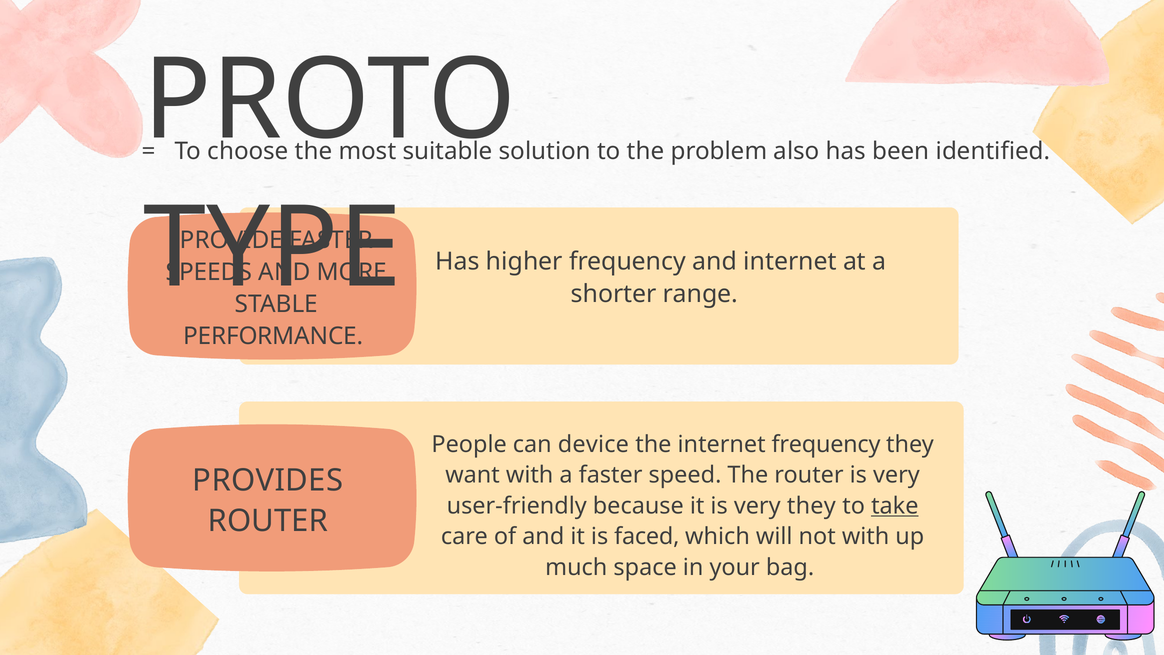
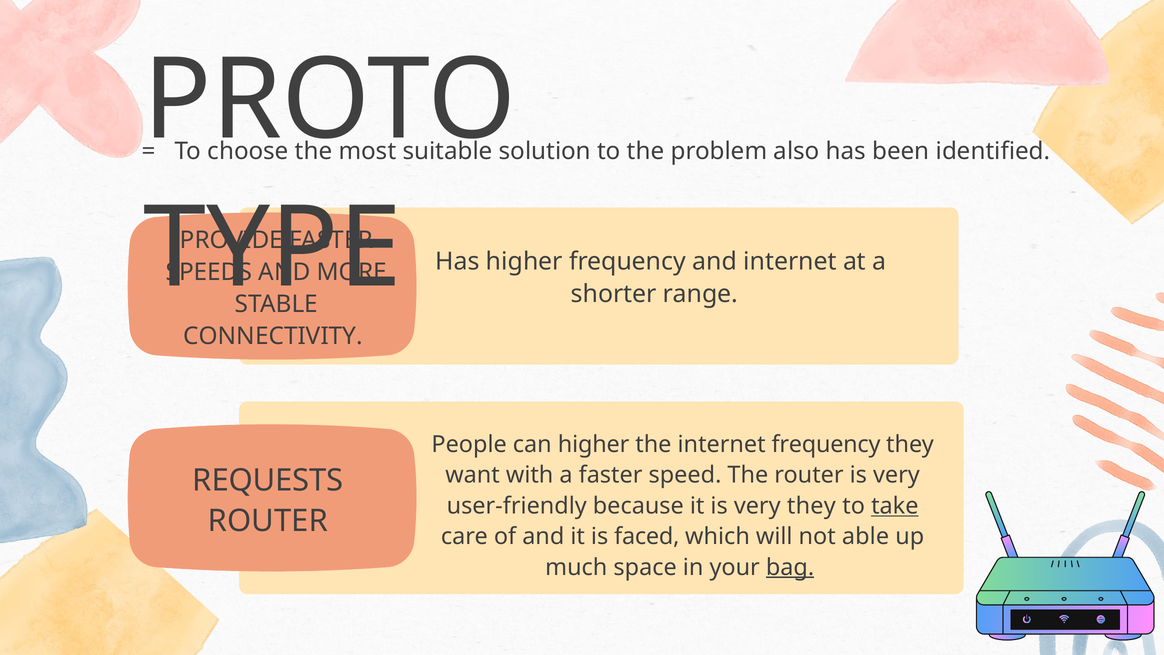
PERFORMANCE: PERFORMANCE -> CONNECTIVITY (273, 336)
can device: device -> higher (594, 444)
PROVIDES: PROVIDES -> REQUESTS (268, 480)
not with: with -> able (865, 536)
bag underline: none -> present (790, 567)
